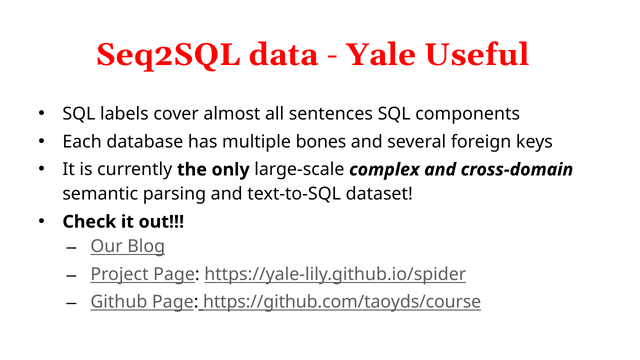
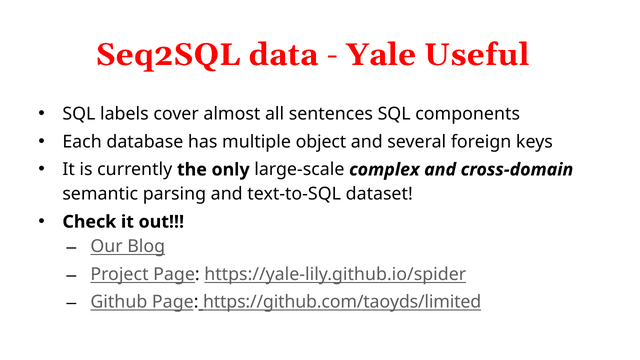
bones: bones -> object (321, 142)
https://github.com/taoyds/course: https://github.com/taoyds/course -> https://github.com/taoyds/limited (342, 302)
